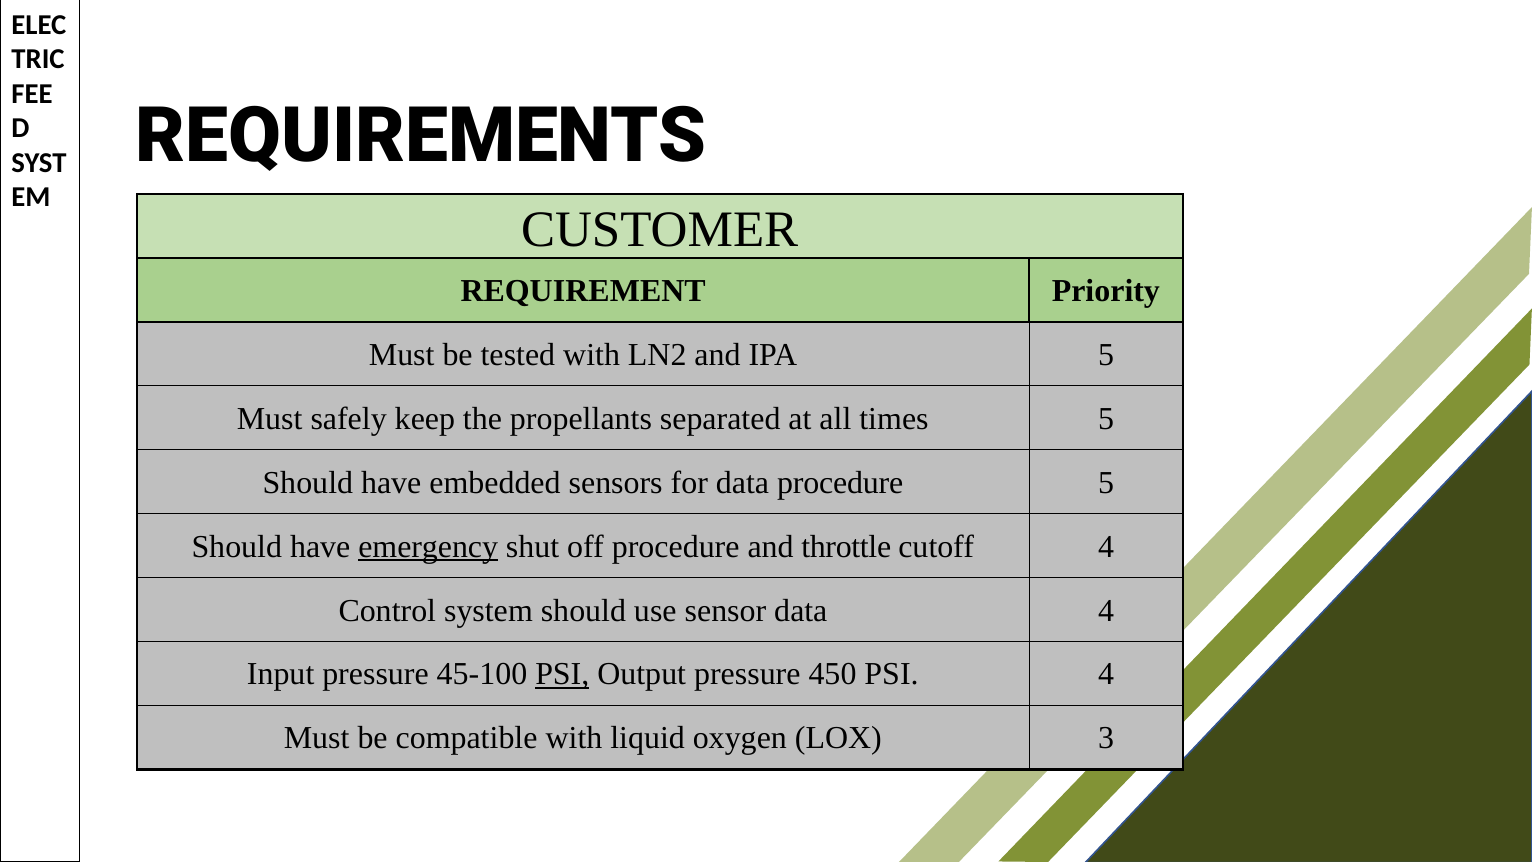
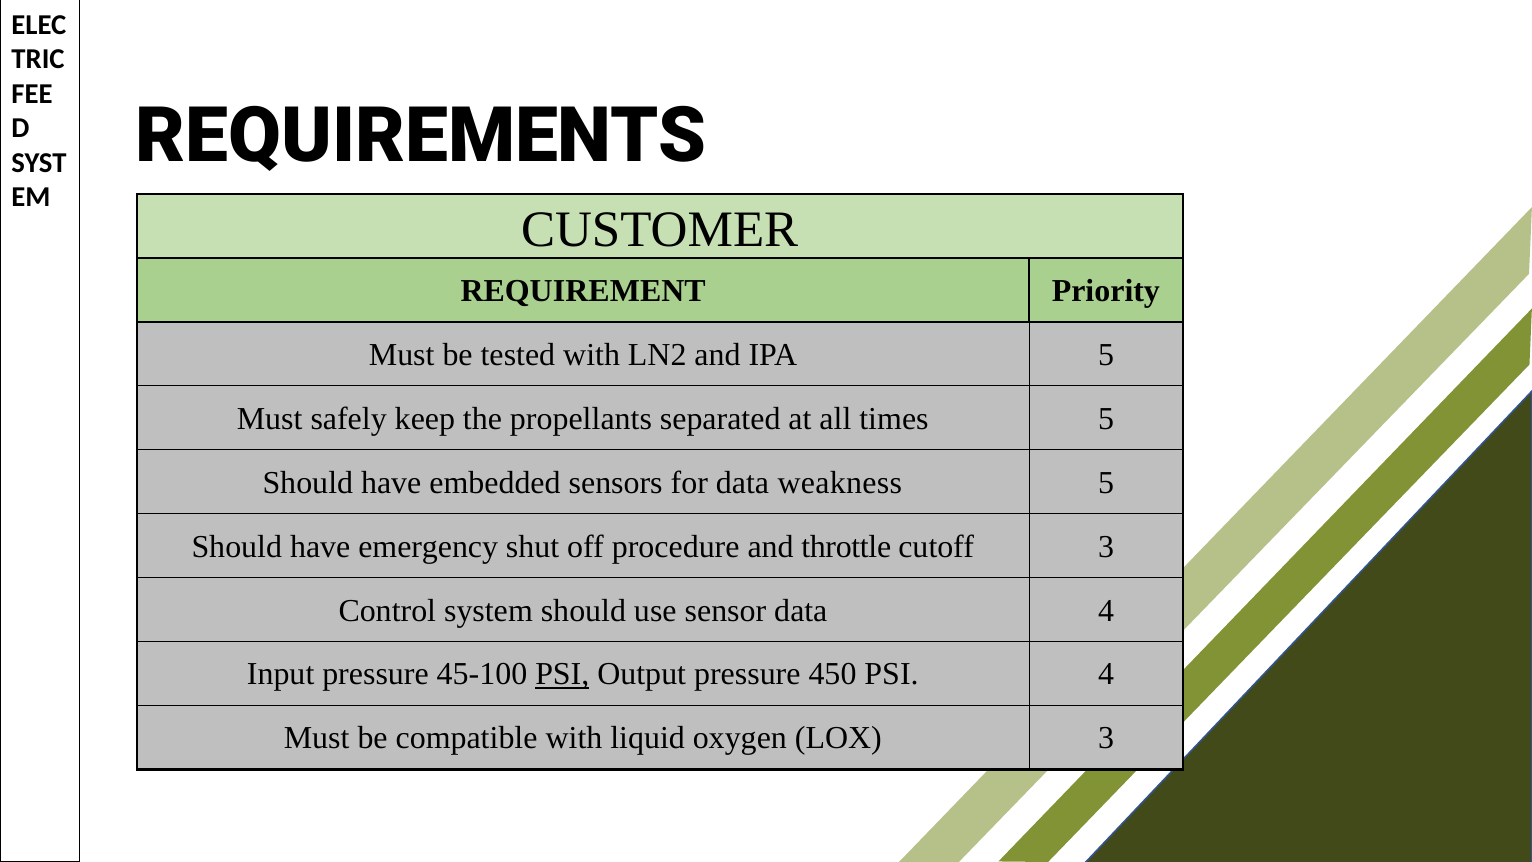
data procedure: procedure -> weakness (840, 482)
emergency underline: present -> none (428, 546)
cutoff 4: 4 -> 3 (1106, 546)
